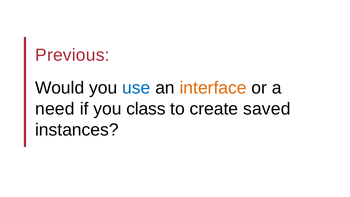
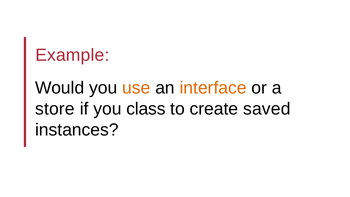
Previous: Previous -> Example (72, 55)
use colour: blue -> orange (136, 88)
need: need -> store (55, 109)
